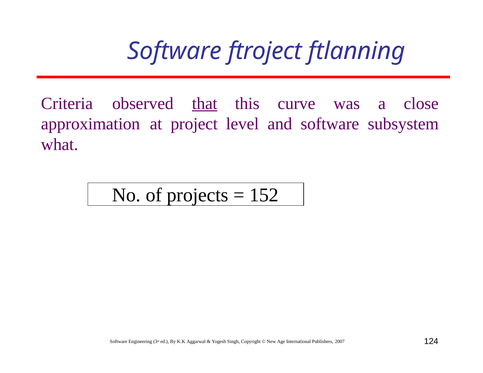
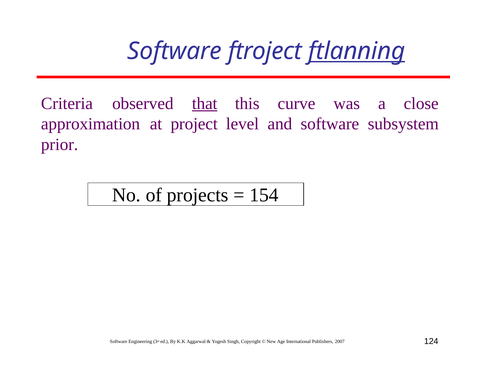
ftlanning underline: none -> present (357, 51)
what: what -> prior (60, 145)
152: 152 -> 154 (264, 195)
